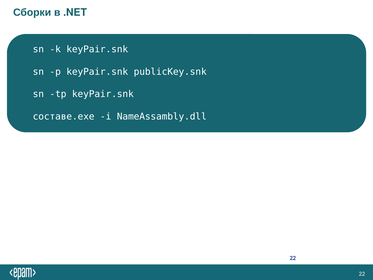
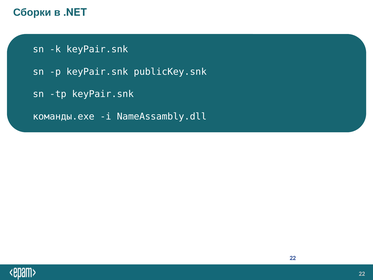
составе.exe: составе.exe -> команды.exe (64, 116)
